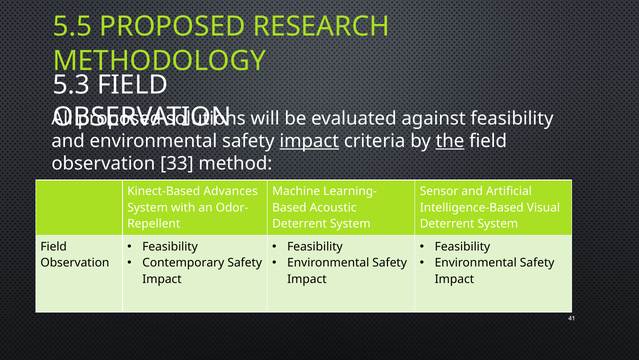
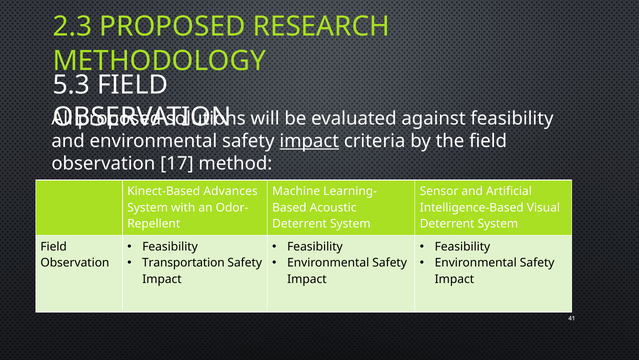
5.5: 5.5 -> 2.3 (72, 26)
the underline: present -> none (450, 141)
33: 33 -> 17 (177, 163)
Contemporary: Contemporary -> Transportation (183, 262)
